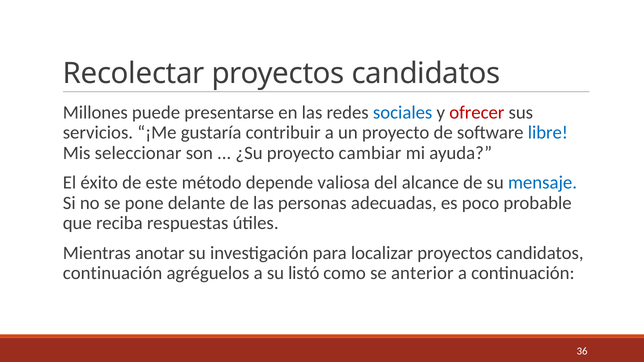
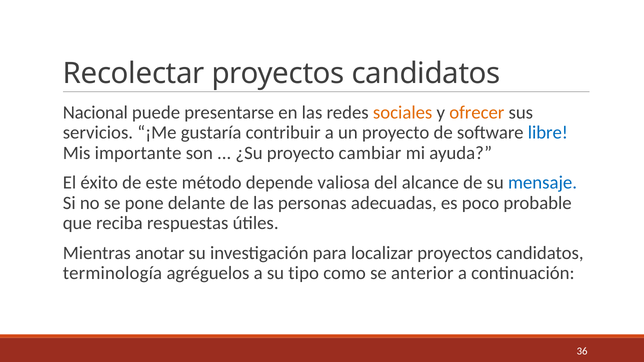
Millones: Millones -> Nacional (95, 113)
sociales colour: blue -> orange (403, 113)
ofrecer colour: red -> orange (477, 113)
seleccionar: seleccionar -> importante (138, 153)
continuación: continuación -> terminología (112, 273)
listó: listó -> tipo (304, 273)
